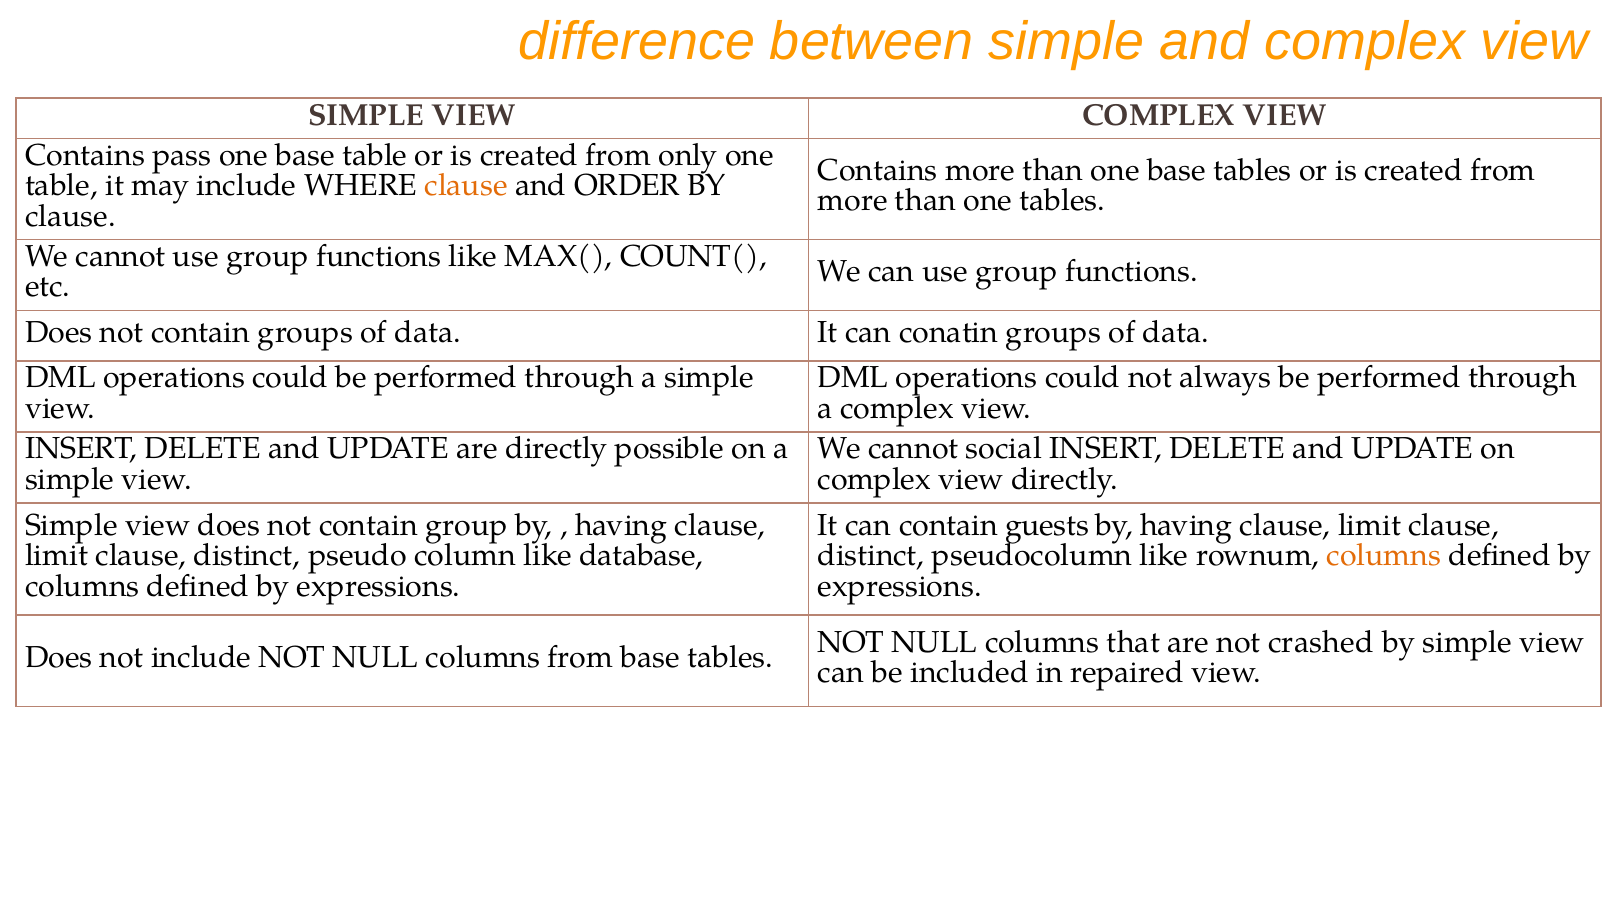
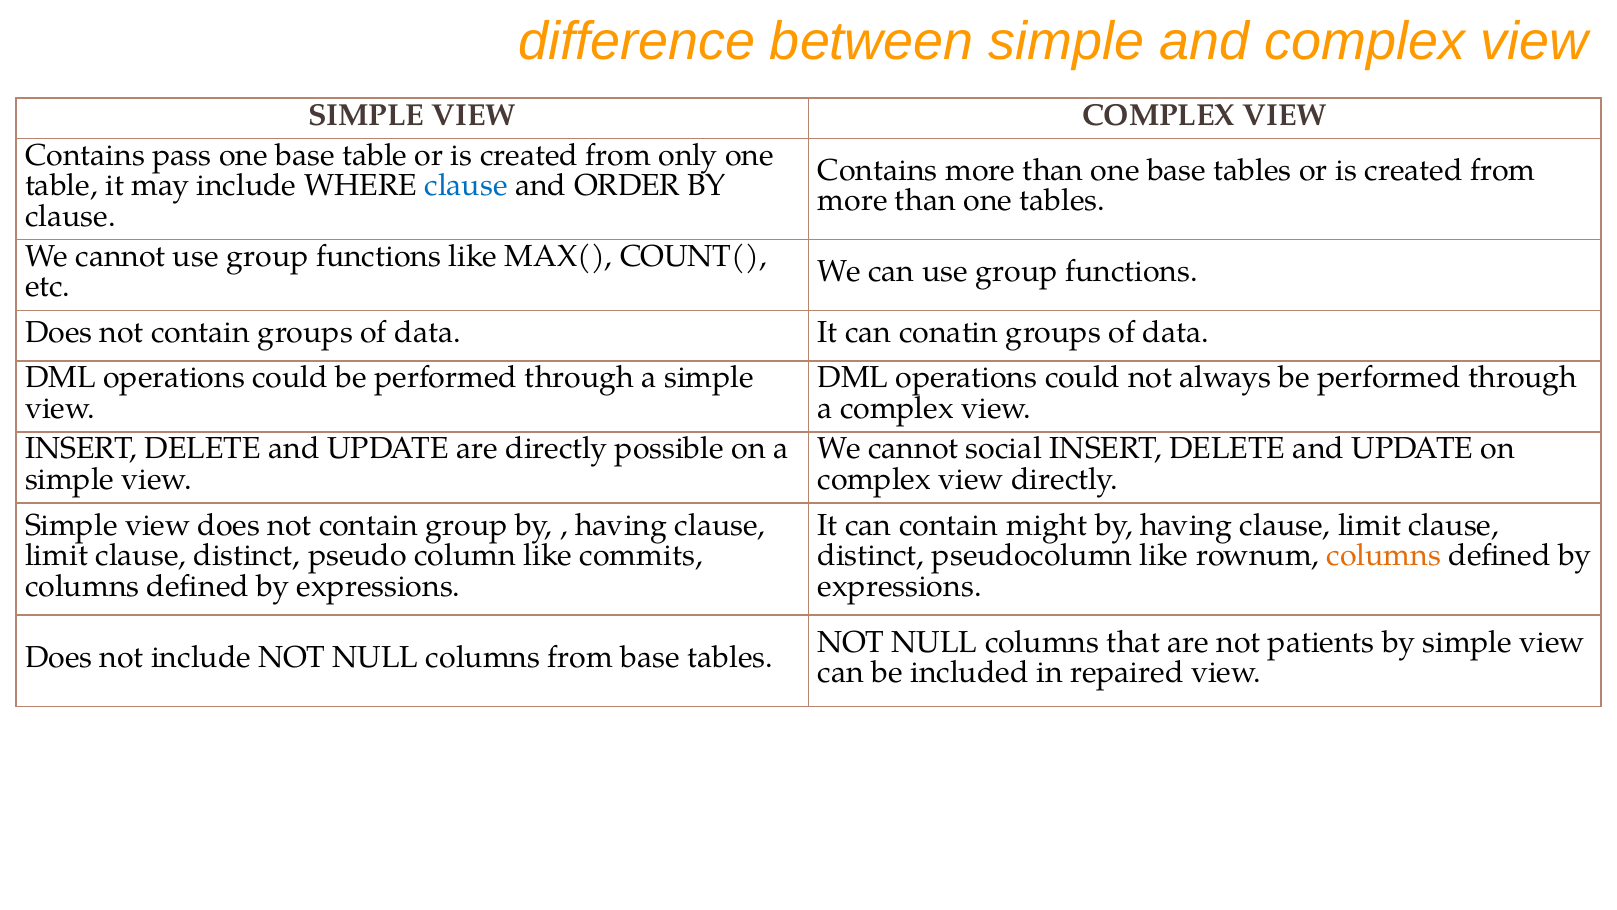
clause colour: orange -> blue (466, 186)
guests: guests -> might (1047, 525)
database: database -> commits (641, 555)
crashed: crashed -> patients (1321, 642)
